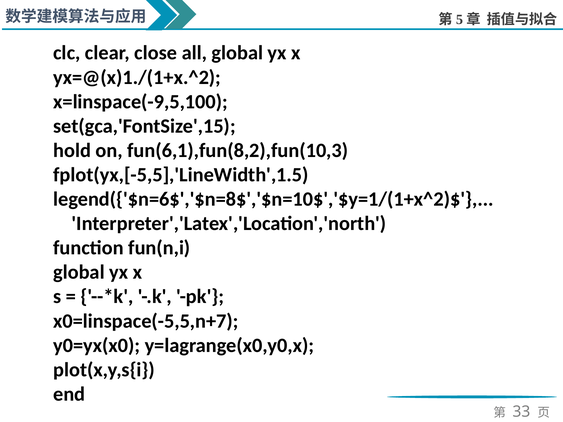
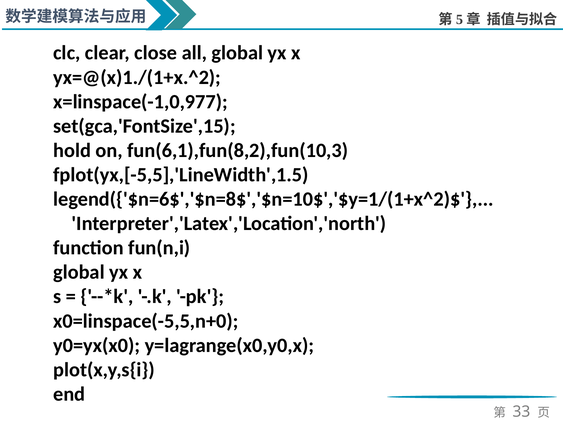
x=linspace(-9,5,100: x=linspace(-9,5,100 -> x=linspace(-1,0,977 (140, 102)
x0=linspace(-5,5,n+7: x0=linspace(-5,5,n+7 -> x0=linspace(-5,5,n+0 (146, 321)
